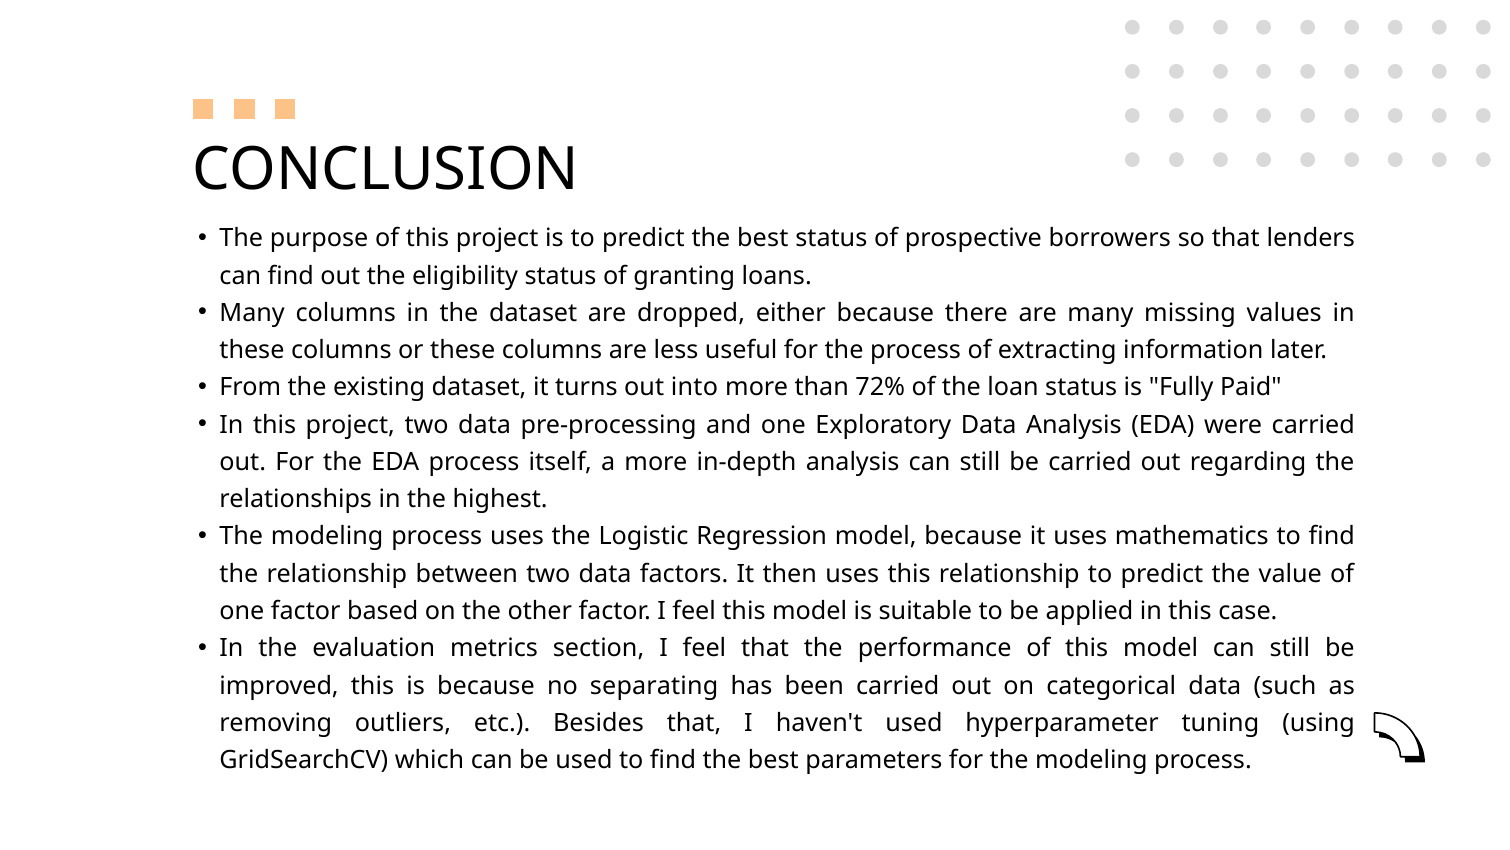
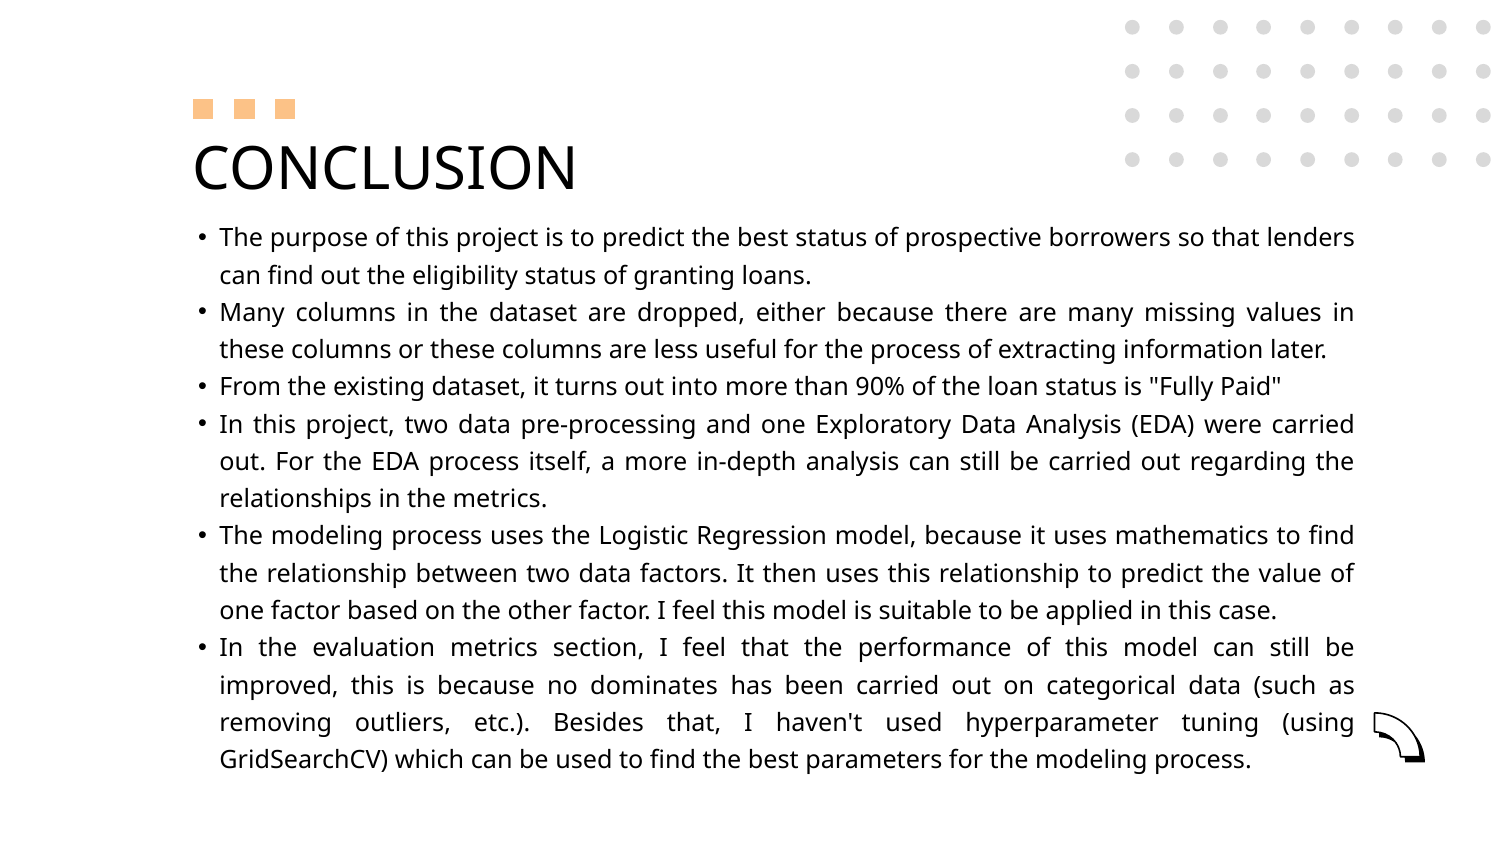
72%: 72% -> 90% (880, 387)
the highest: highest -> metrics (500, 499)
separating: separating -> dominates (654, 685)
